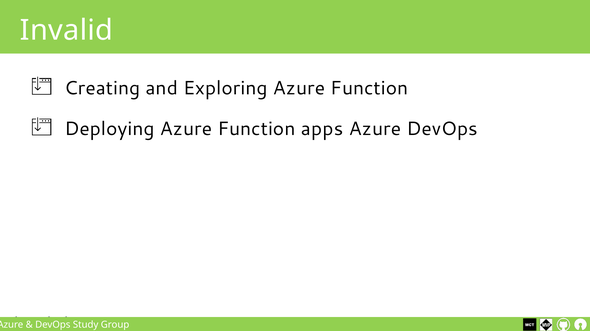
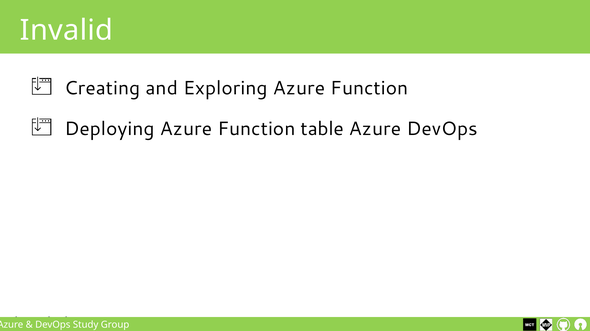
apps: apps -> table (322, 129)
